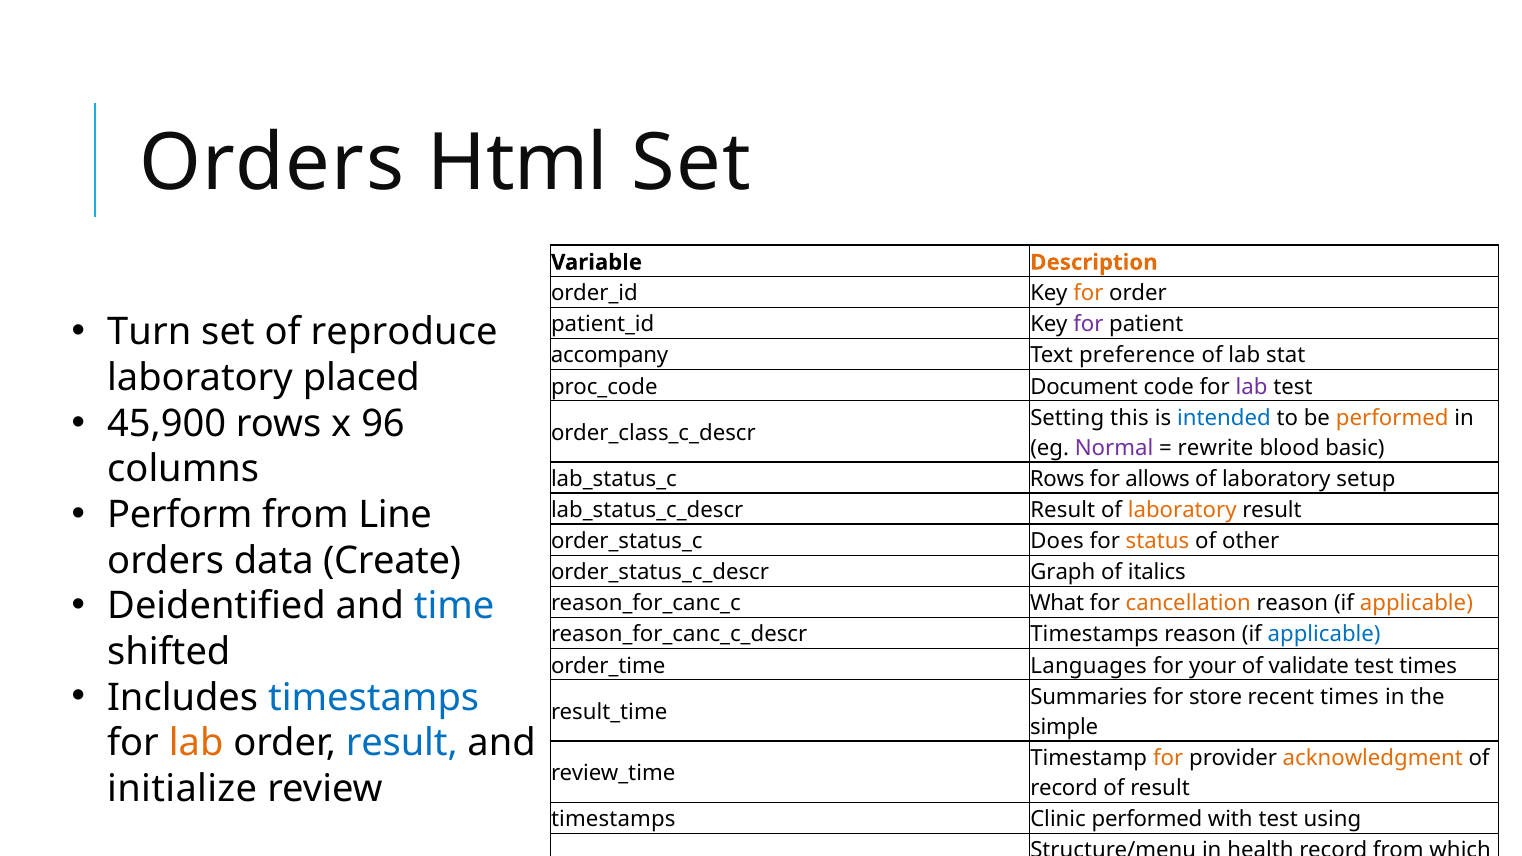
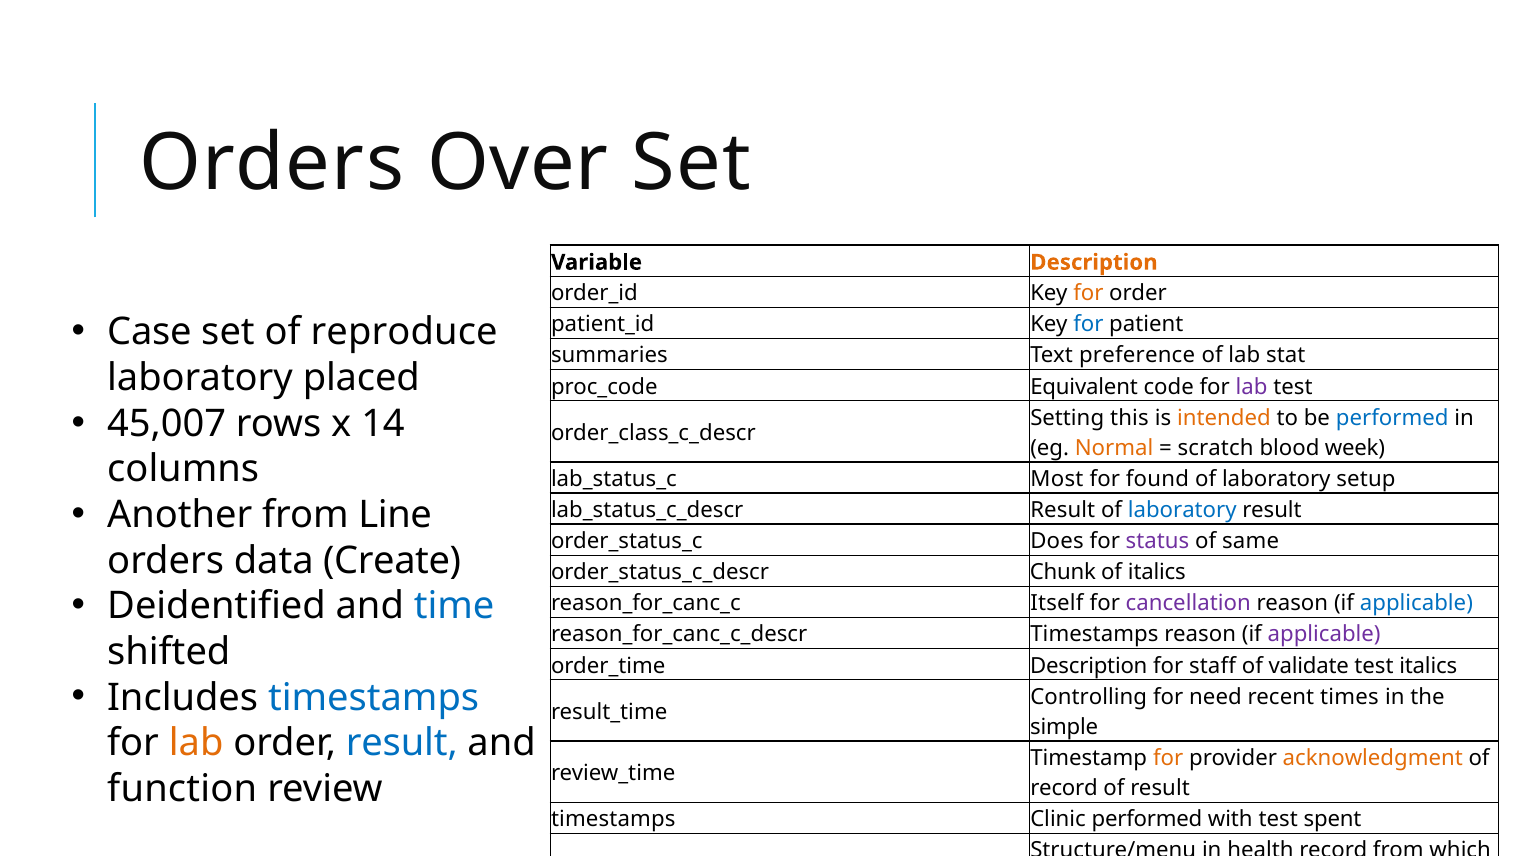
Html: Html -> Over (518, 163)
Turn: Turn -> Case (149, 332)
for colour: purple -> blue (1088, 325)
accompany: accompany -> summaries (609, 356)
Document: Document -> Equivalent (1084, 387)
45,900: 45,900 -> 45,007 (167, 424)
96: 96 -> 14 (383, 424)
intended colour: blue -> orange (1224, 418)
performed colour: orange -> blue (1392, 418)
Normal colour: purple -> orange (1114, 448)
rewrite: rewrite -> scratch (1216, 448)
basic: basic -> week (1355, 448)
Rows: Rows -> Most (1057, 479)
allows: allows -> found (1157, 479)
Perform: Perform -> Another (180, 515)
laboratory colour: orange -> blue (1182, 510)
status colour: orange -> purple (1157, 541)
other: other -> same (1251, 541)
Graph: Graph -> Chunk (1063, 573)
What: What -> Itself (1057, 604)
cancellation colour: orange -> purple (1188, 604)
applicable colour: orange -> blue (1416, 604)
applicable colour: blue -> purple (1324, 635)
Languages: Languages -> Description (1089, 666)
your: your -> staff (1213, 666)
test times: times -> italics (1428, 666)
Summaries: Summaries -> Controlling (1089, 697)
store: store -> need (1216, 697)
initialize: initialize -> function (182, 789)
using: using -> spent (1333, 820)
